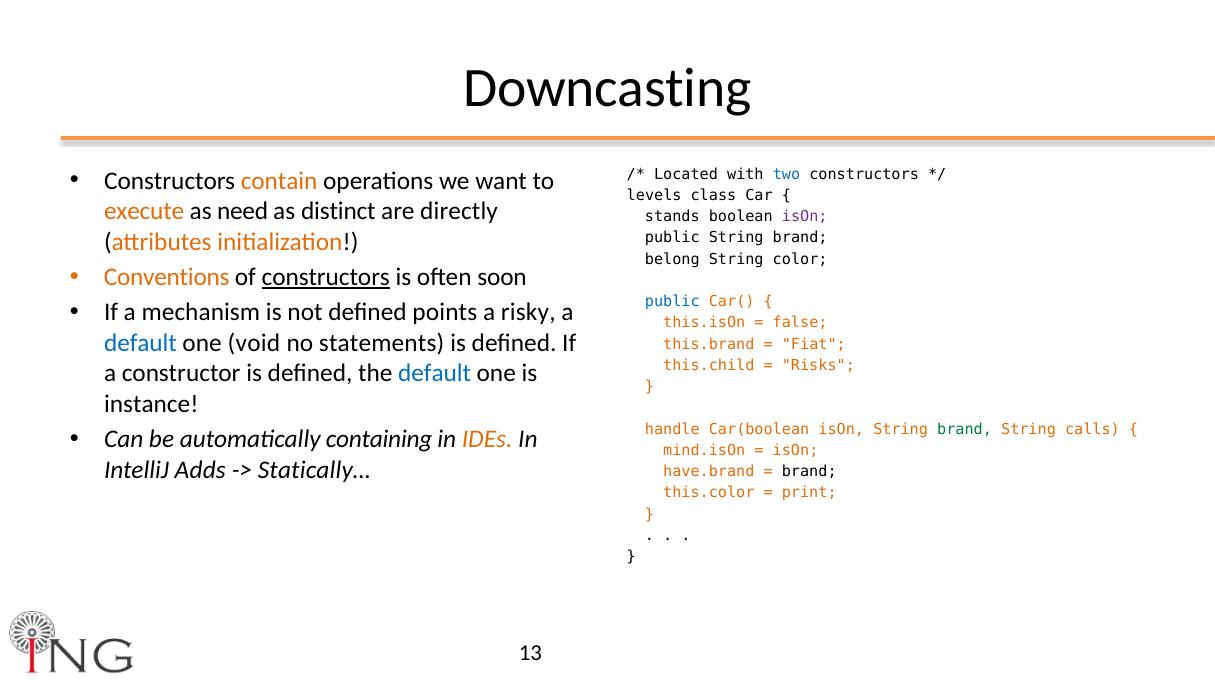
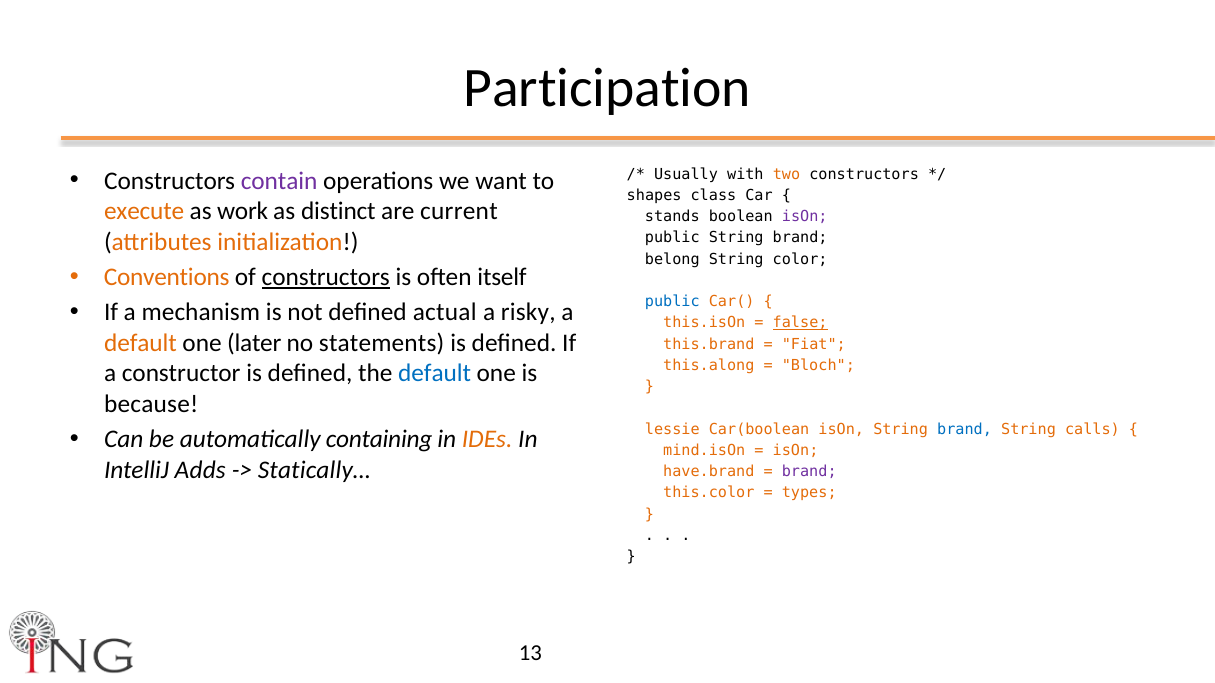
Downcasting: Downcasting -> Participation (607, 88)
Located: Located -> Usually (686, 174)
two colour: blue -> orange (787, 174)
contain colour: orange -> purple (279, 181)
levels: levels -> shapes (654, 195)
need: need -> work (243, 211)
directly: directly -> current (459, 211)
soon: soon -> itself (502, 277)
points: points -> actual (445, 313)
false underline: none -> present (800, 323)
default colour: blue -> orange (140, 343)
void: void -> later (254, 343)
this.child: this.child -> this.along (709, 366)
Risks: Risks -> Bloch (818, 366)
instance: instance -> because (151, 404)
handle: handle -> lessie (672, 429)
brand colour: green -> blue (965, 429)
brand colour: black -> purple (809, 472)
print: print -> types (809, 493)
